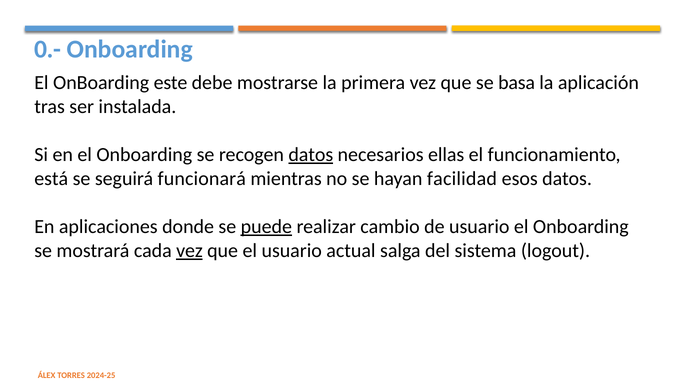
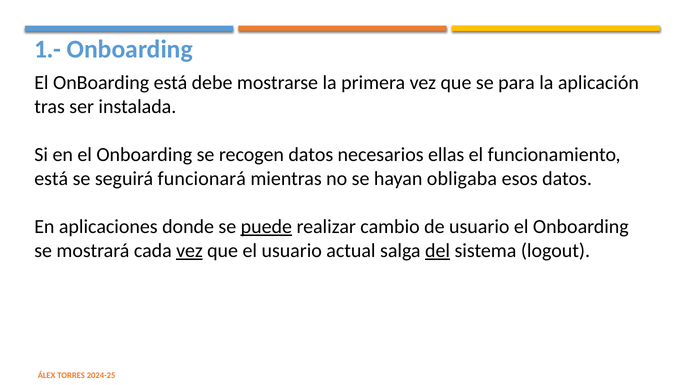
0.-: 0.- -> 1.- (48, 49)
OnBoarding este: este -> está (170, 83)
basa: basa -> para (516, 83)
datos underline: present -> none (311, 155)
facilidad: facilidad -> obligaba (462, 179)
del underline: none -> present (438, 251)
